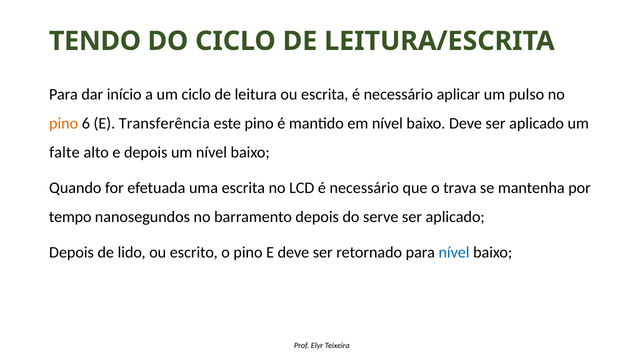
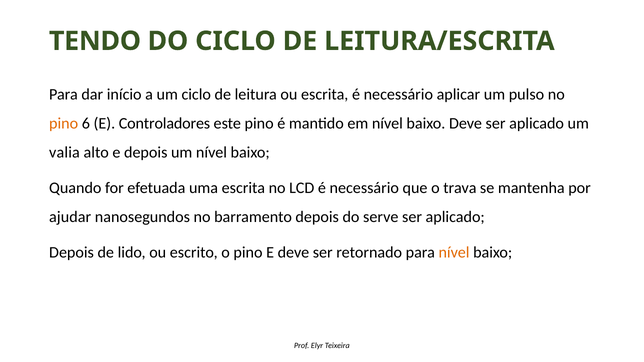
Transferência: Transferência -> Controladores (164, 123)
falte: falte -> valia (64, 152)
tempo: tempo -> ajudar (70, 217)
nível colour: blue -> orange (454, 253)
